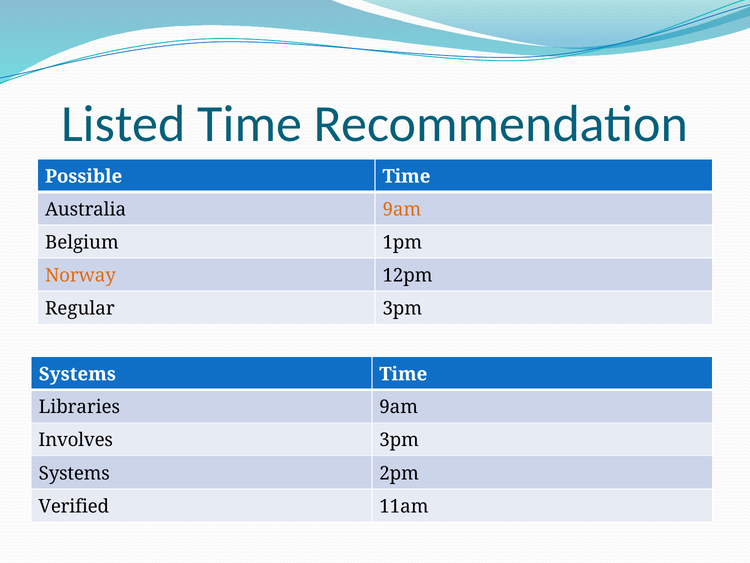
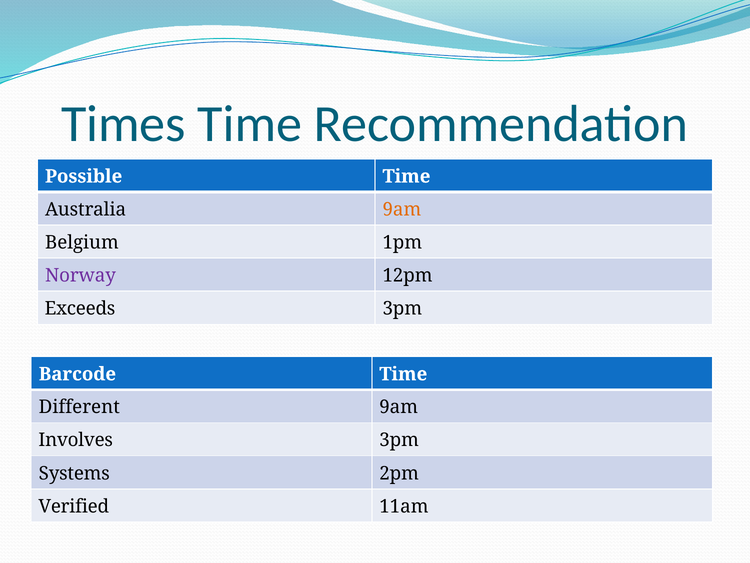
Listed: Listed -> Times (123, 124)
Norway colour: orange -> purple (80, 275)
Regular: Regular -> Exceeds (80, 308)
Systems: Systems -> Barcode (77, 374)
Libraries: Libraries -> Different (79, 407)
